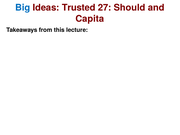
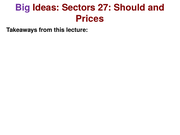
Big colour: blue -> purple (23, 8)
Trusted: Trusted -> Sectors (79, 8)
Capita: Capita -> Prices (90, 19)
